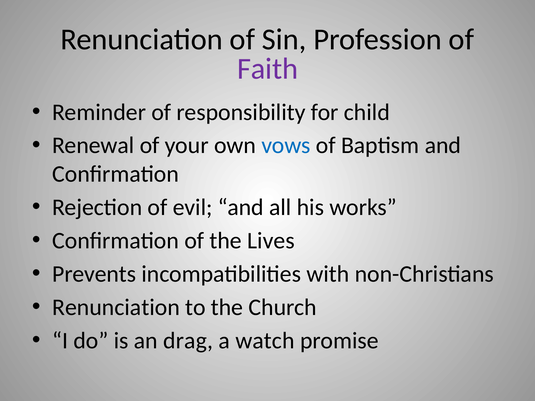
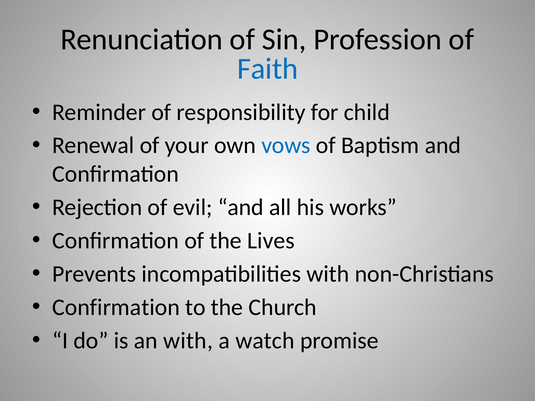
Faith colour: purple -> blue (268, 69)
Renunciation: Renunciation -> Confirmation (116, 307)
an drag: drag -> with (188, 341)
